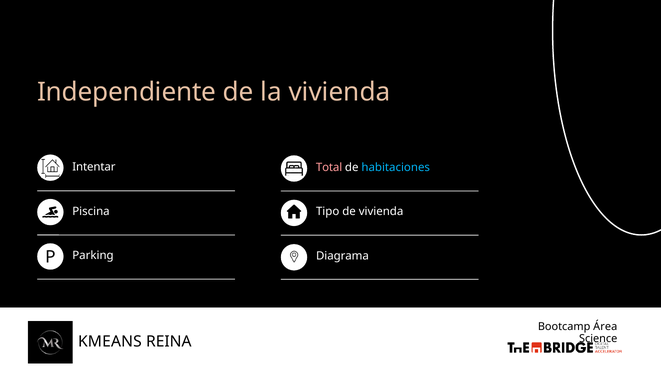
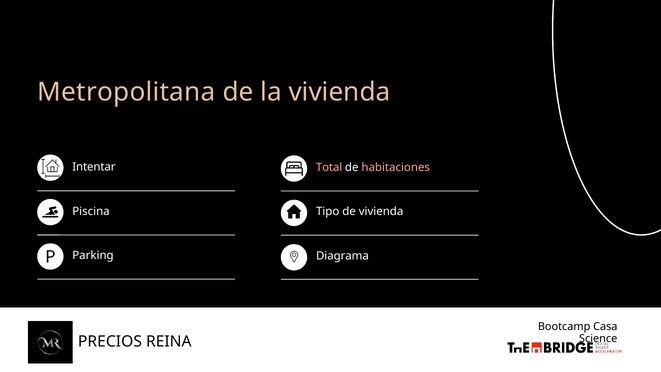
Independiente: Independiente -> Metropolitana (126, 92)
habitaciones colour: light blue -> pink (396, 167)
Área: Área -> Casa (605, 326)
KMEANS: KMEANS -> PRECIOS (110, 342)
